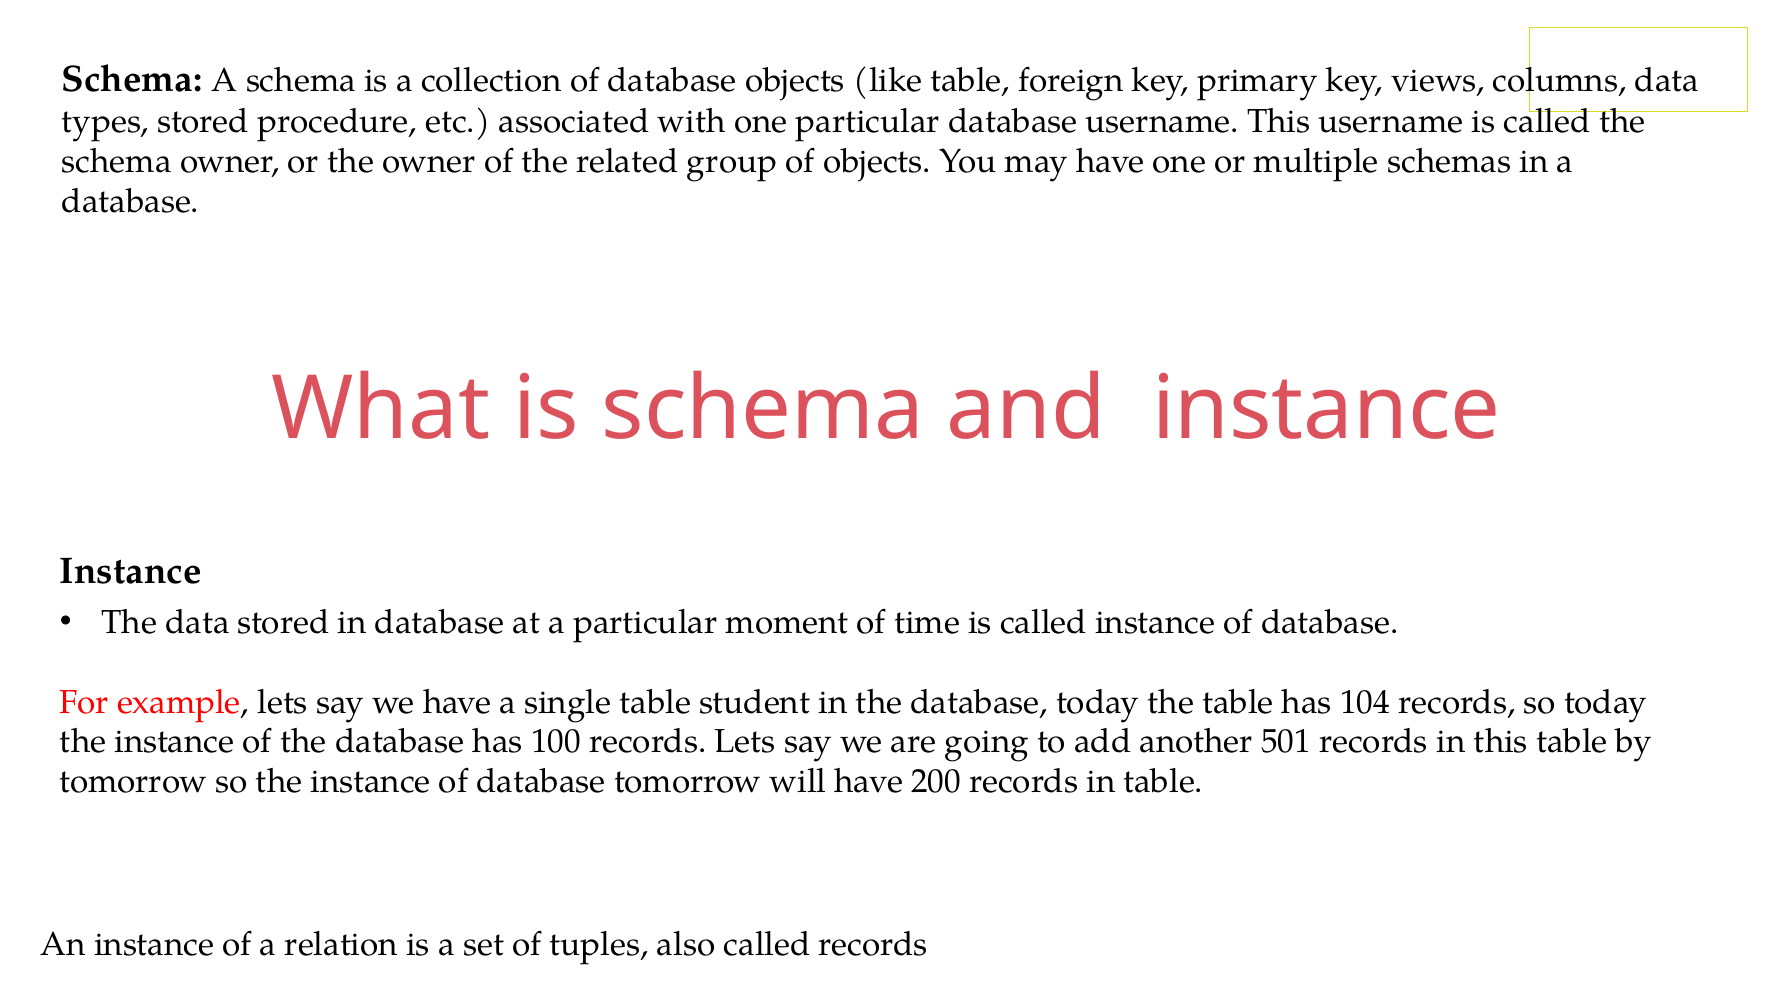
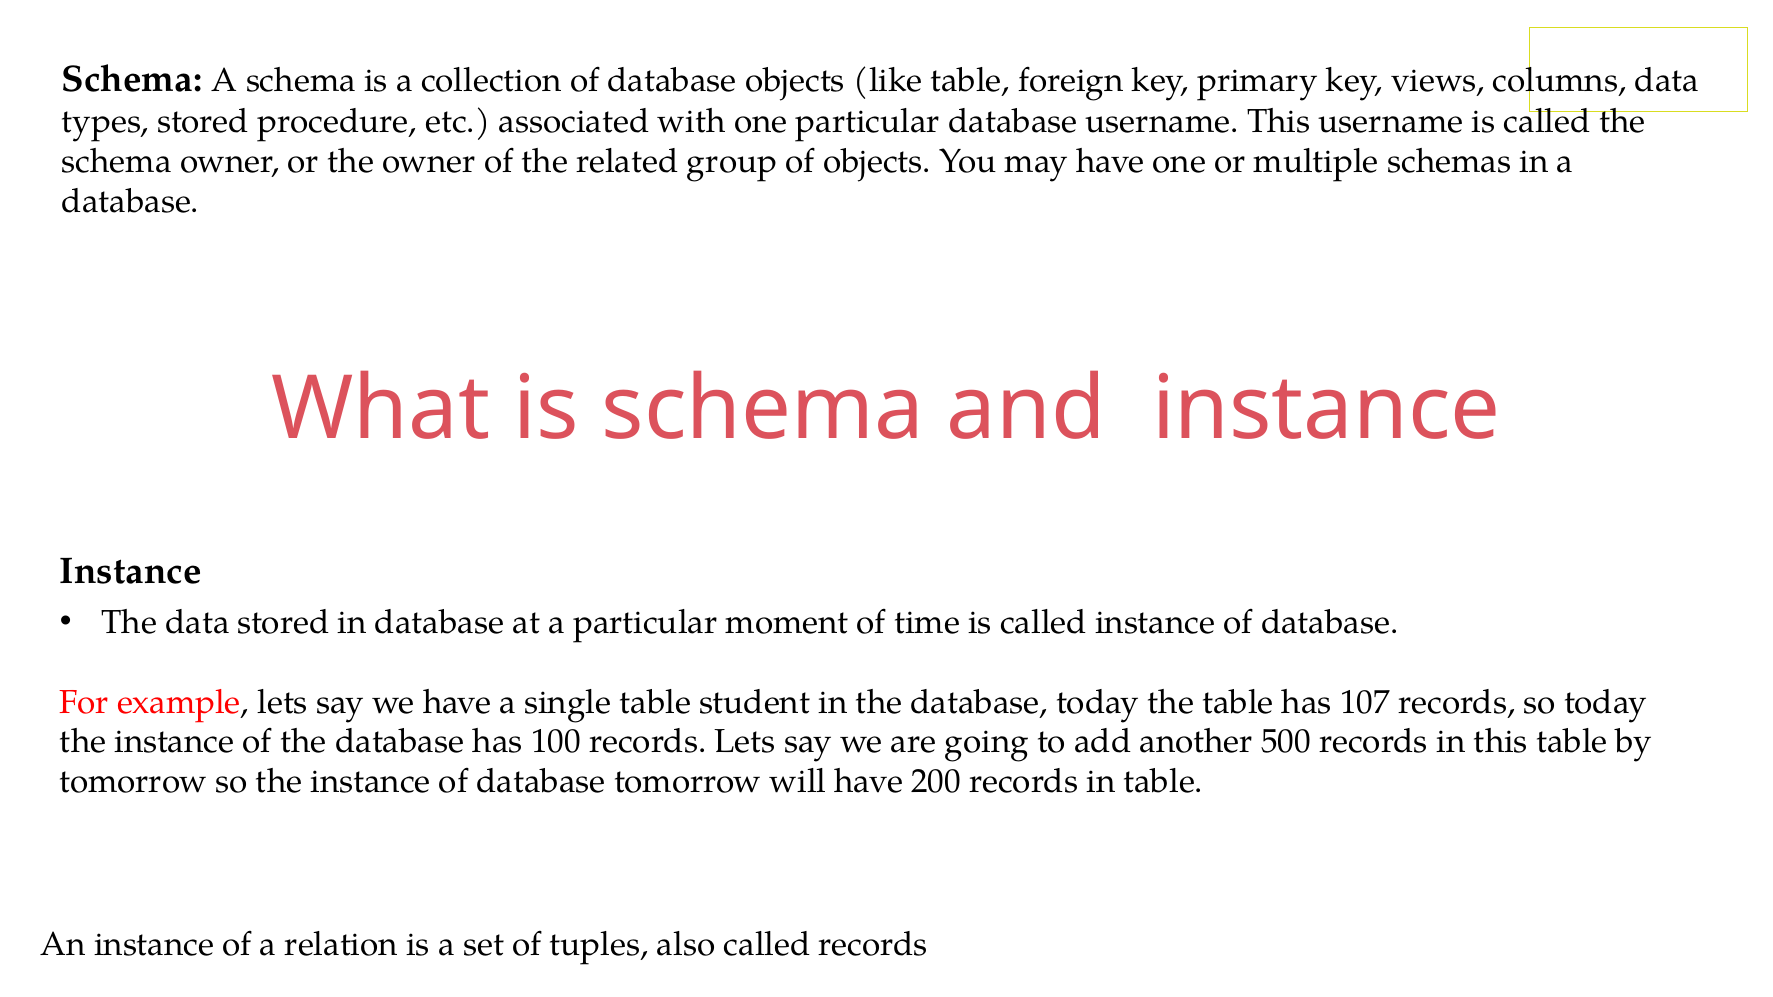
104: 104 -> 107 (1365, 702)
501: 501 -> 500 (1286, 742)
